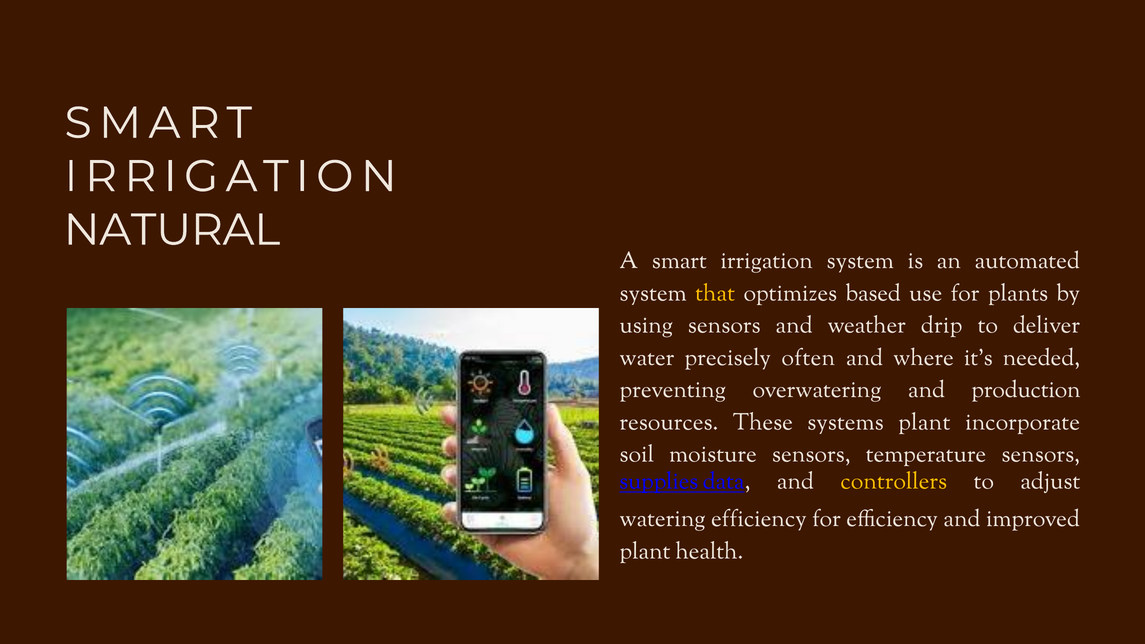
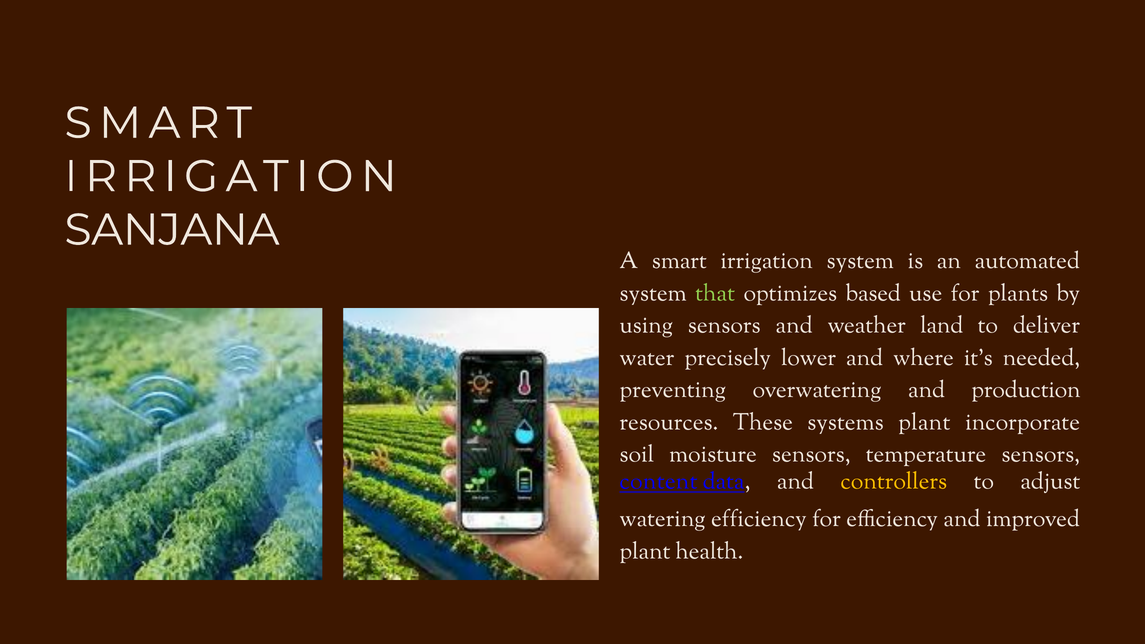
NATURAL: NATURAL -> SANJANA (172, 230)
that colour: yellow -> light green (715, 293)
drip: drip -> land (942, 325)
often: often -> lower (809, 358)
supplies: supplies -> content (659, 481)
